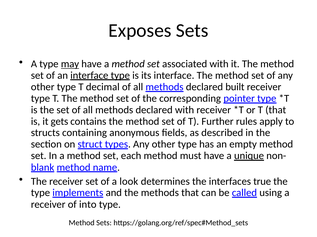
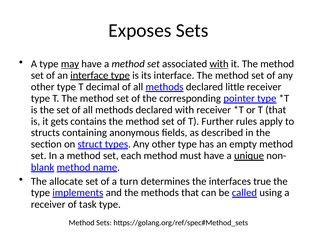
with underline: none -> present (219, 64)
built: built -> little (235, 87)
The receiver: receiver -> allocate (66, 182)
look: look -> turn (129, 182)
into: into -> task (88, 205)
